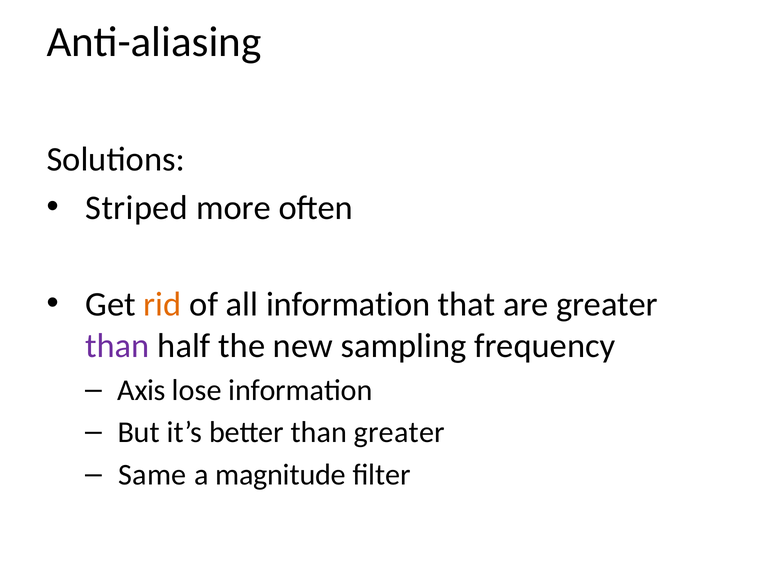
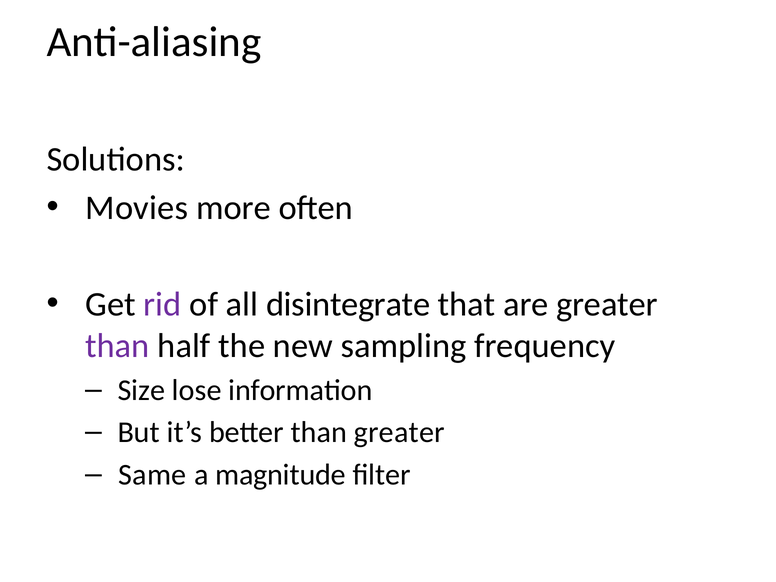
Striped: Striped -> Movies (137, 208)
rid colour: orange -> purple (162, 304)
all information: information -> disintegrate (348, 304)
Axis: Axis -> Size (141, 390)
